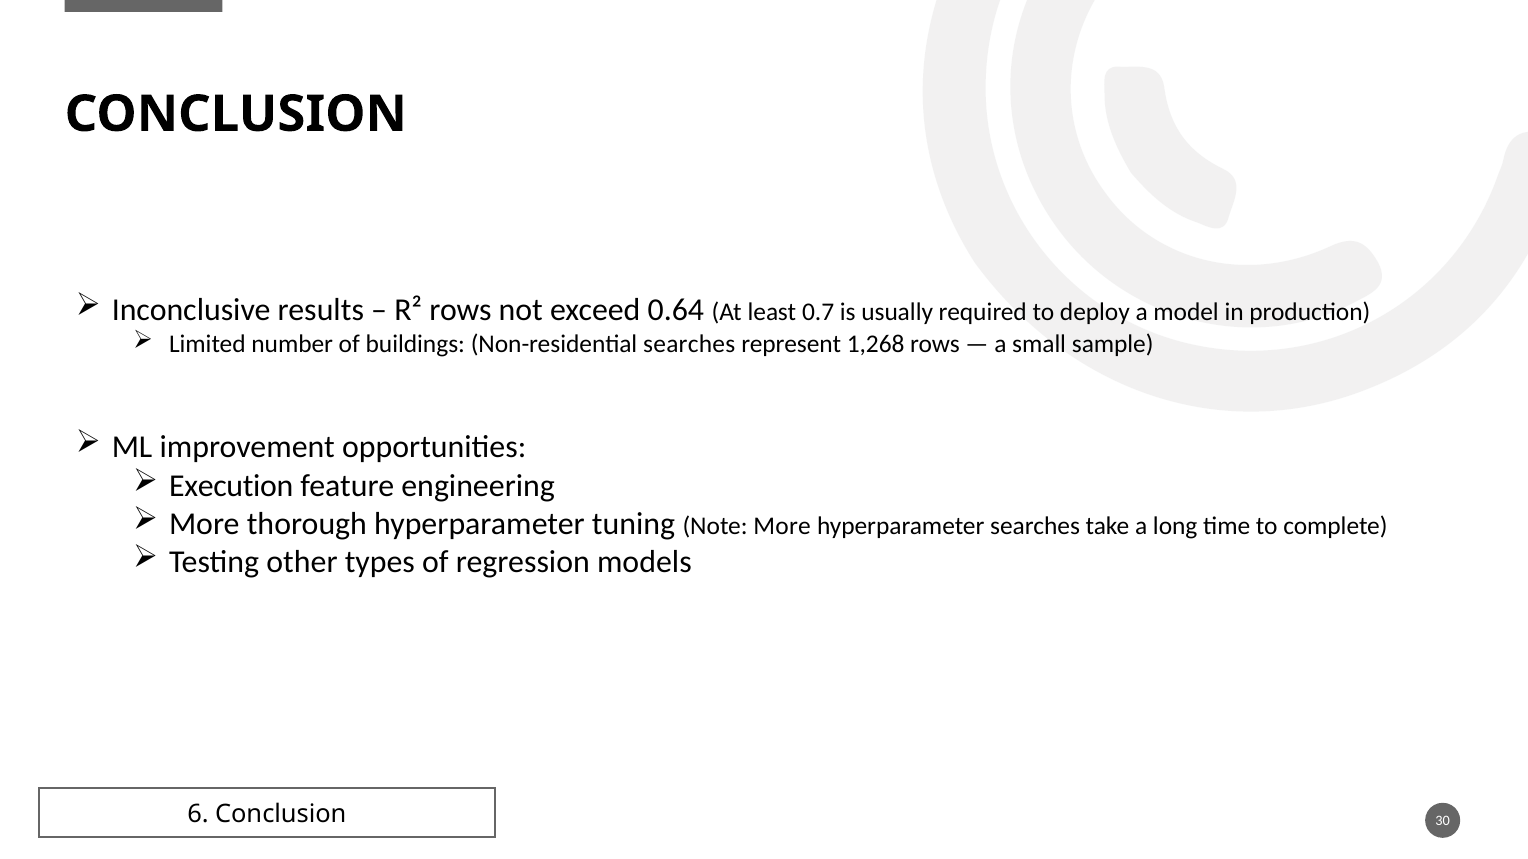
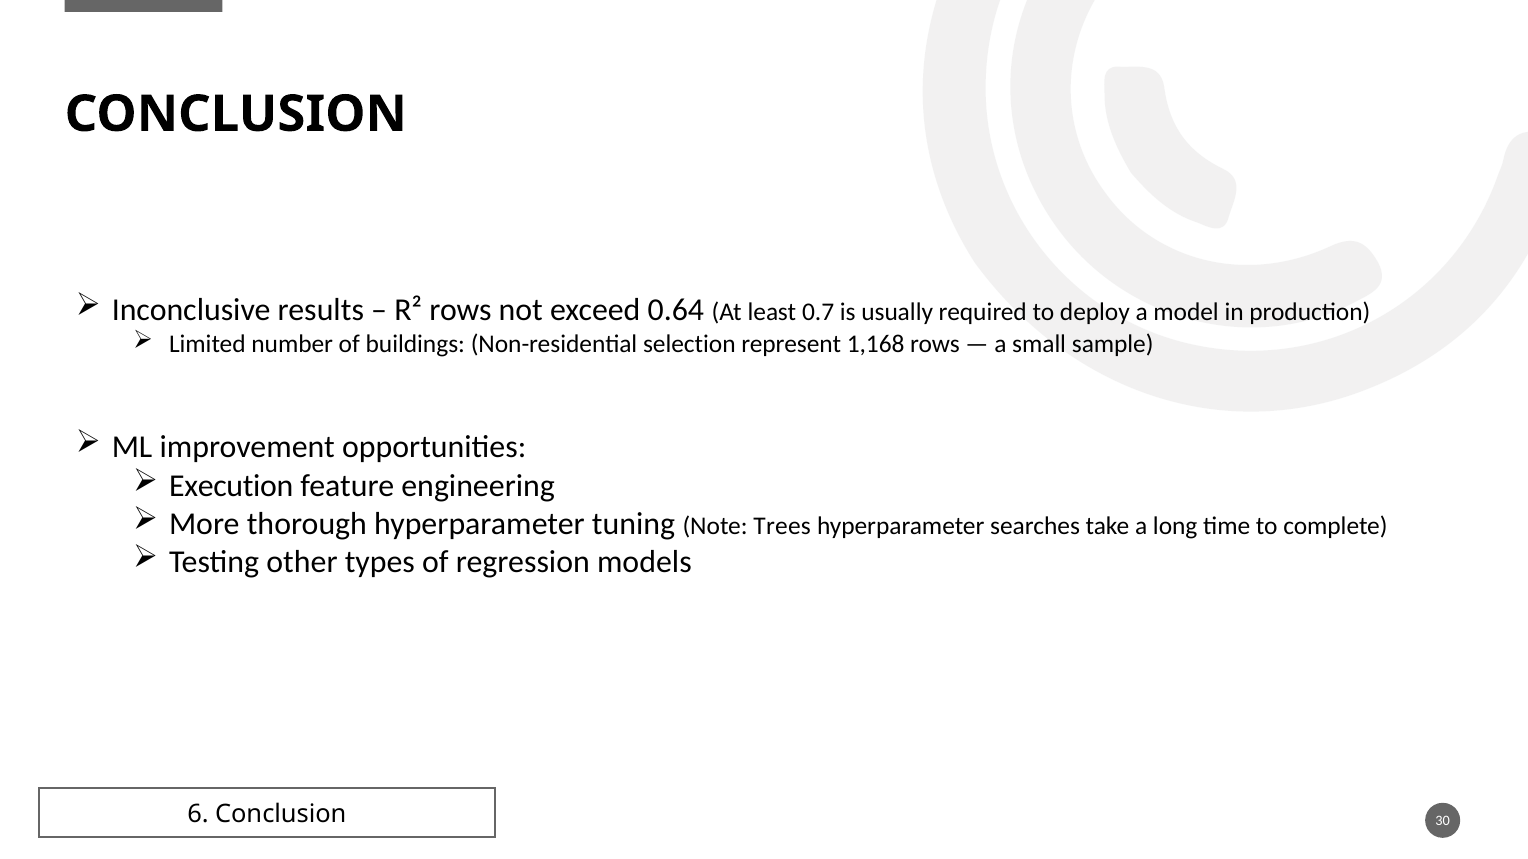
Non-residential searches: searches -> selection (689, 344)
1,268: 1,268 -> 1,168 (876, 344)
Note More: More -> Trees (782, 526)
